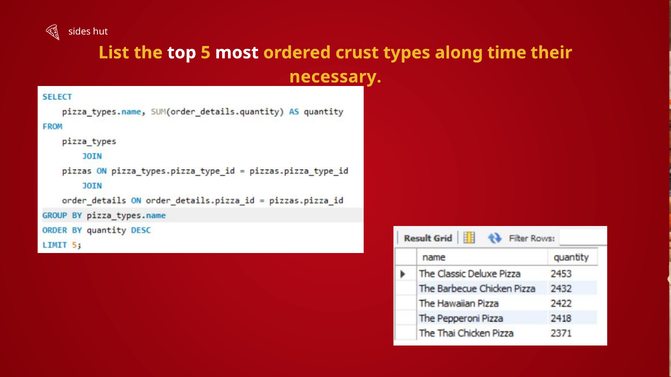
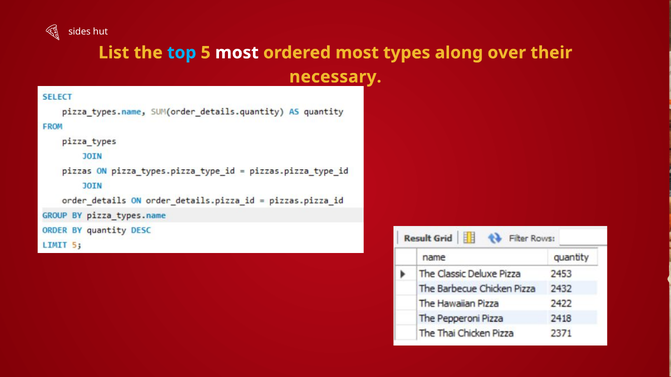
top colour: white -> light blue (182, 53)
ordered crust: crust -> most (357, 53)
time: time -> over (507, 53)
